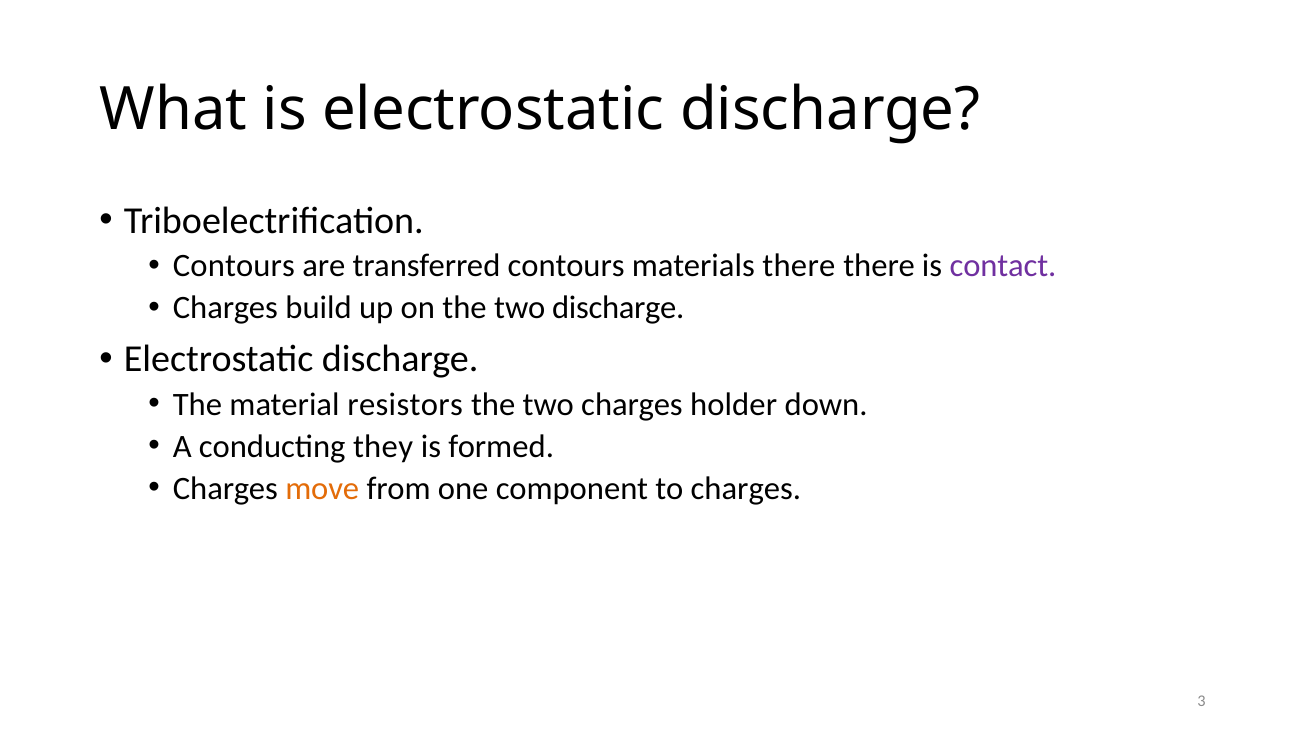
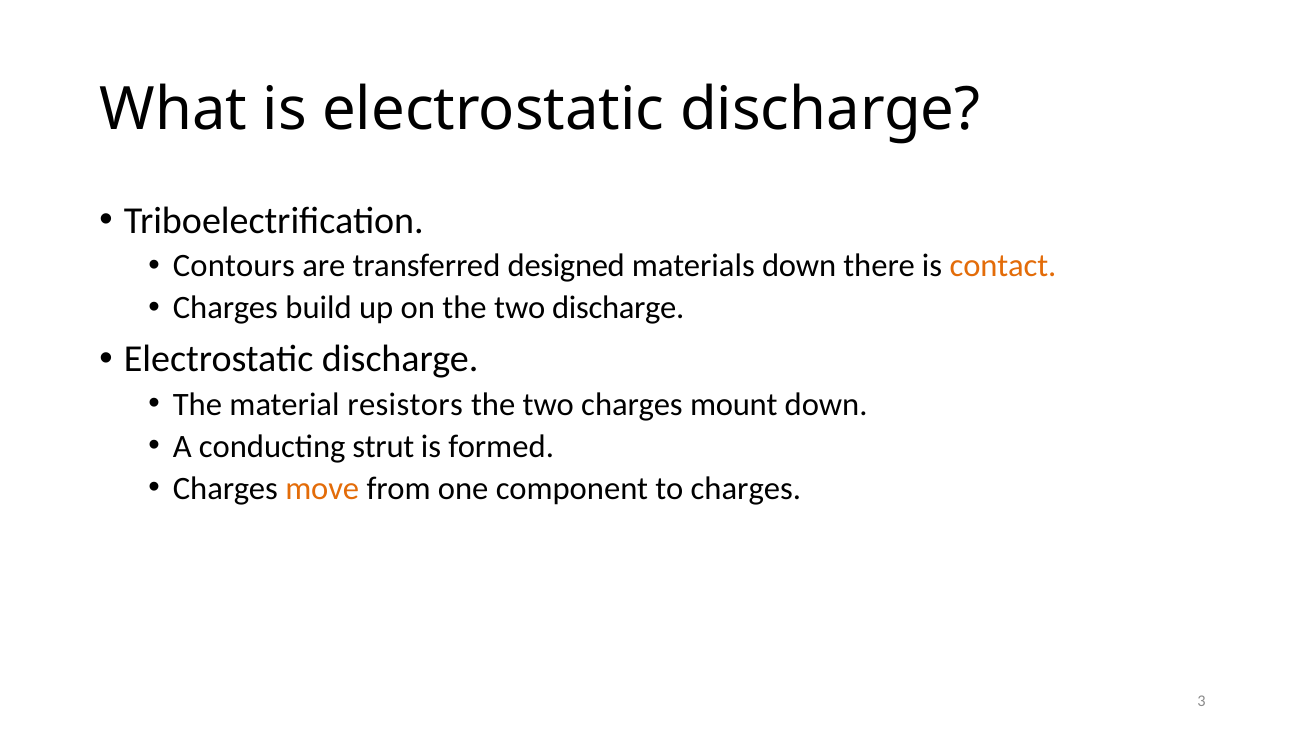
transferred contours: contours -> designed (566, 266)
materials there: there -> down (799, 266)
contact colour: purple -> orange (1003, 266)
holder: holder -> mount (734, 404)
they: they -> strut (383, 446)
